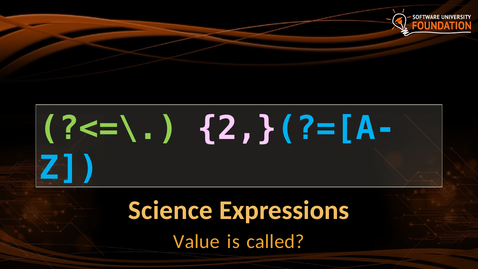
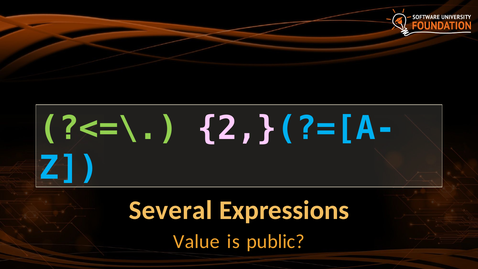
Science: Science -> Several (171, 210)
called: called -> public (276, 242)
